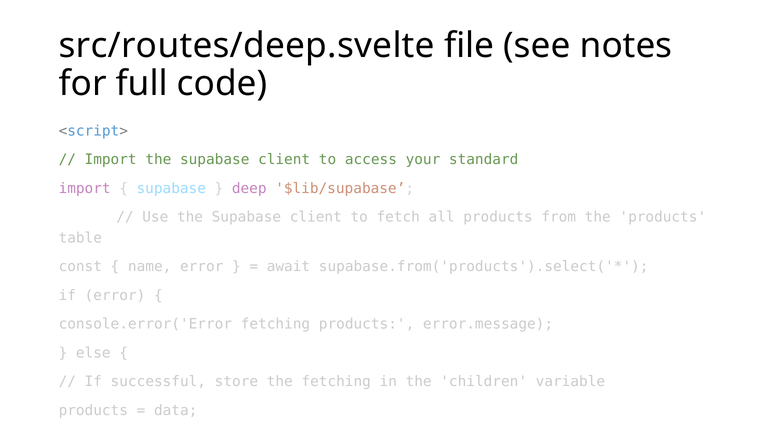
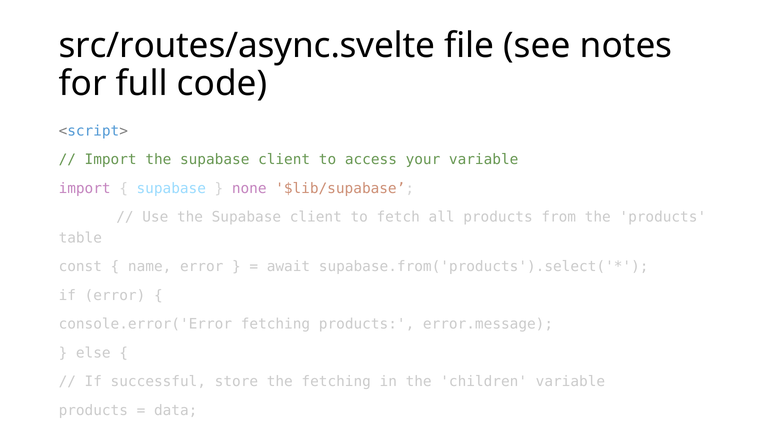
src/routes/deep.svelte: src/routes/deep.svelte -> src/routes/async.svelte (247, 46)
your standard: standard -> variable (484, 160)
deep: deep -> none (249, 189)
